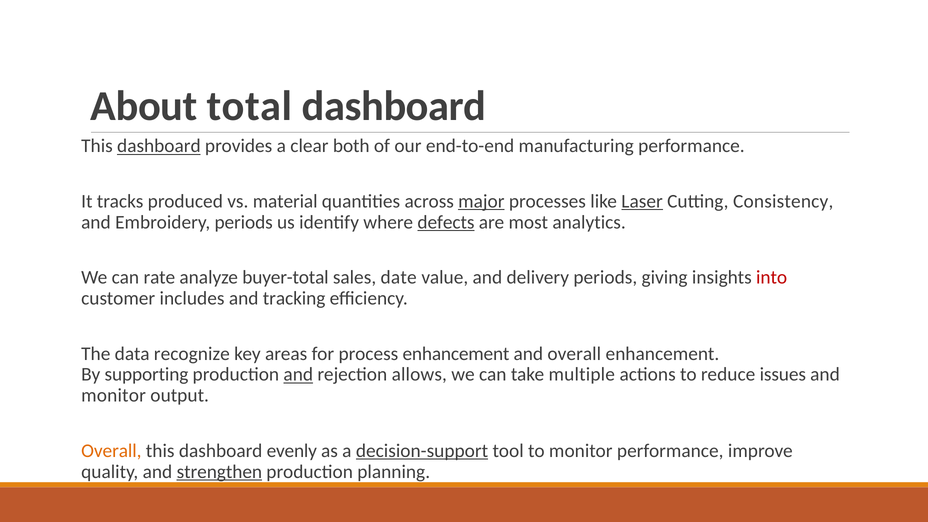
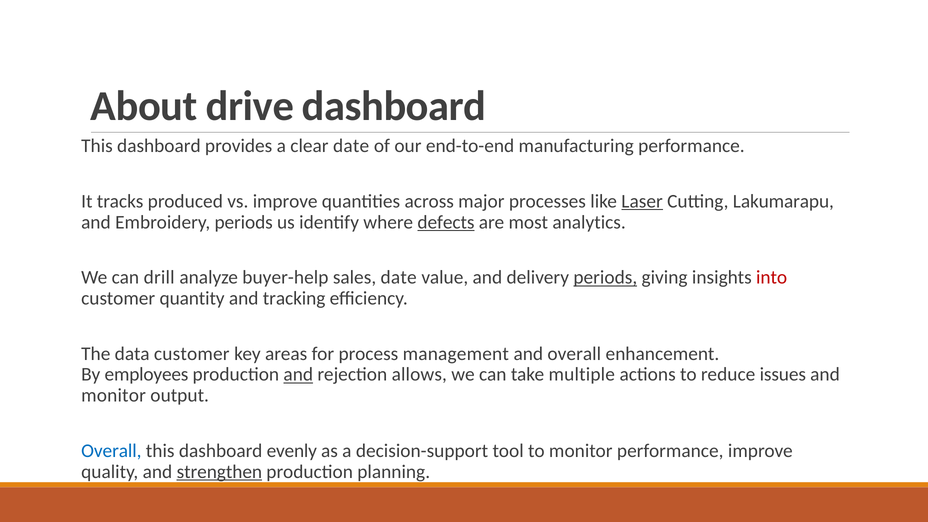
total: total -> drive (250, 106)
dashboard underline: present -> none (159, 146)
clear both: both -> date (351, 146)
vs material: material -> improve (285, 201)
major underline: present -> none (481, 201)
Consistency: Consistency -> Lakumarapu (783, 201)
rate: rate -> drill (159, 278)
buyer-total: buyer-total -> buyer-help (285, 278)
periods underline: none -> present (605, 278)
includes: includes -> quantity (192, 298)
data recognize: recognize -> customer (192, 354)
process enhancement: enhancement -> management (456, 354)
supporting: supporting -> employees (147, 375)
Overall colour: orange -> blue (111, 451)
decision-support underline: present -> none (422, 451)
